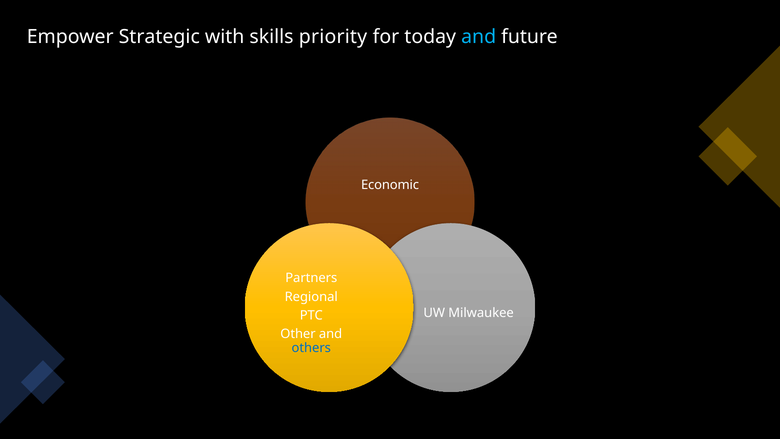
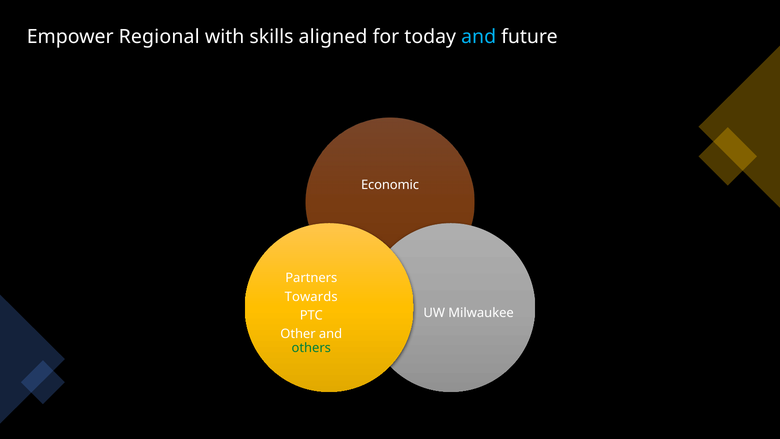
Strategic: Strategic -> Regional (159, 37)
priority: priority -> aligned (333, 37)
Regional: Regional -> Towards (311, 297)
others colour: blue -> green (311, 348)
